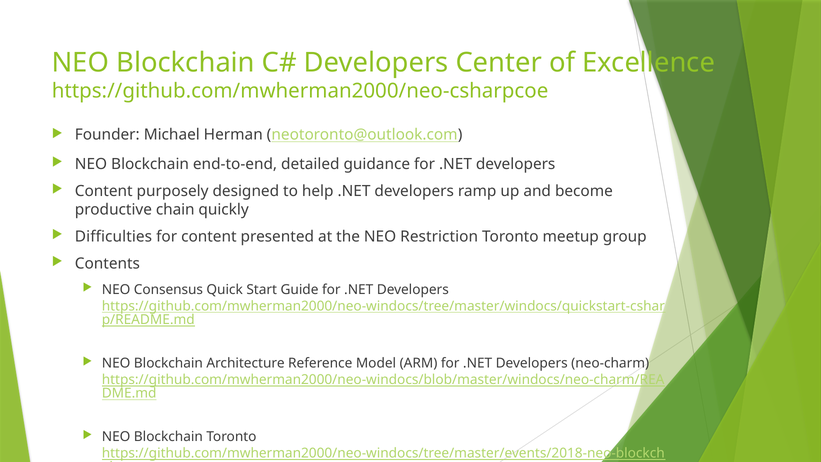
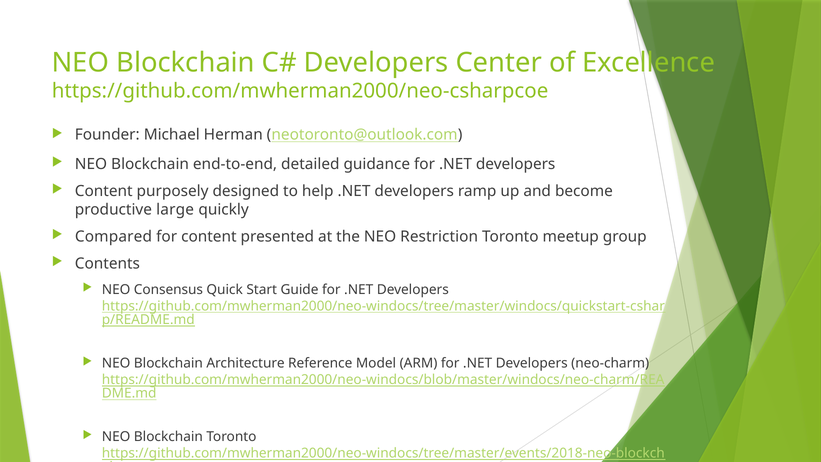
chain: chain -> large (175, 210)
Difficulties: Difficulties -> Compared (113, 237)
